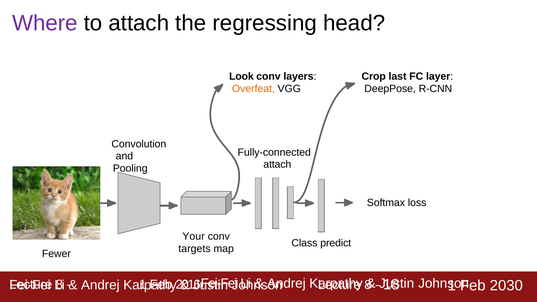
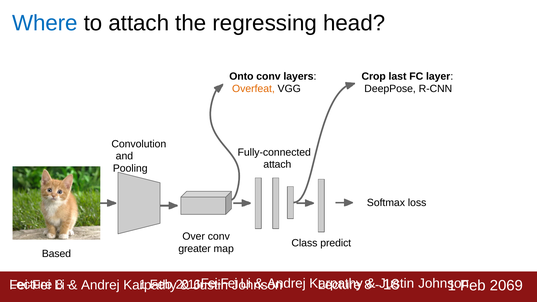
Where colour: purple -> blue (45, 23)
Look: Look -> Onto (241, 76)
Your: Your -> Over (194, 236)
targets: targets -> greater (195, 249)
Fewer: Fewer -> Based (56, 254)
2030: 2030 -> 2069 (506, 286)
